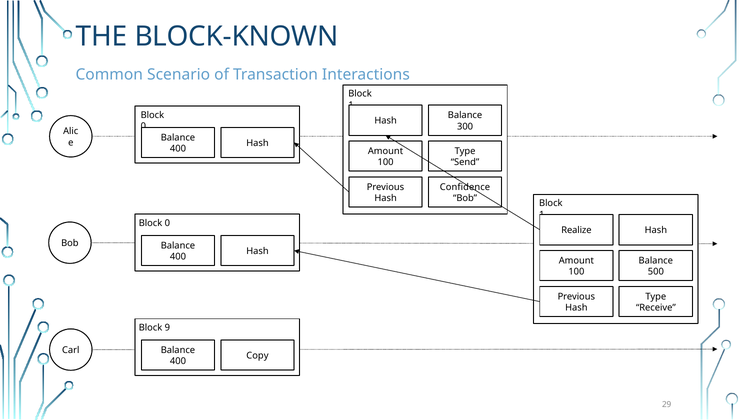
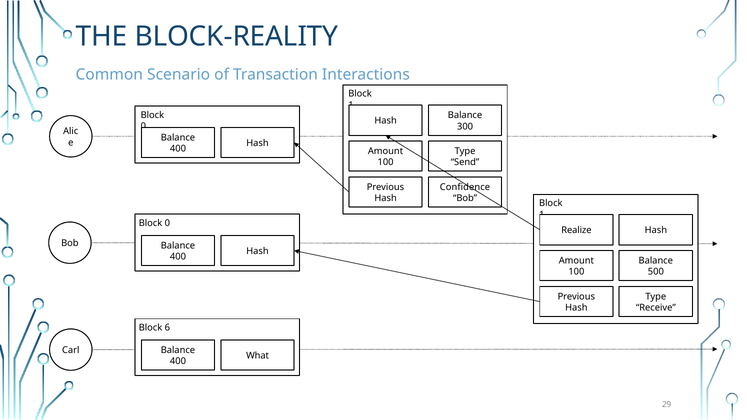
BLOCK-KNOWN: BLOCK-KNOWN -> BLOCK-REALITY (236, 37)
9: 9 -> 6 (167, 328)
Copy: Copy -> What (258, 356)
